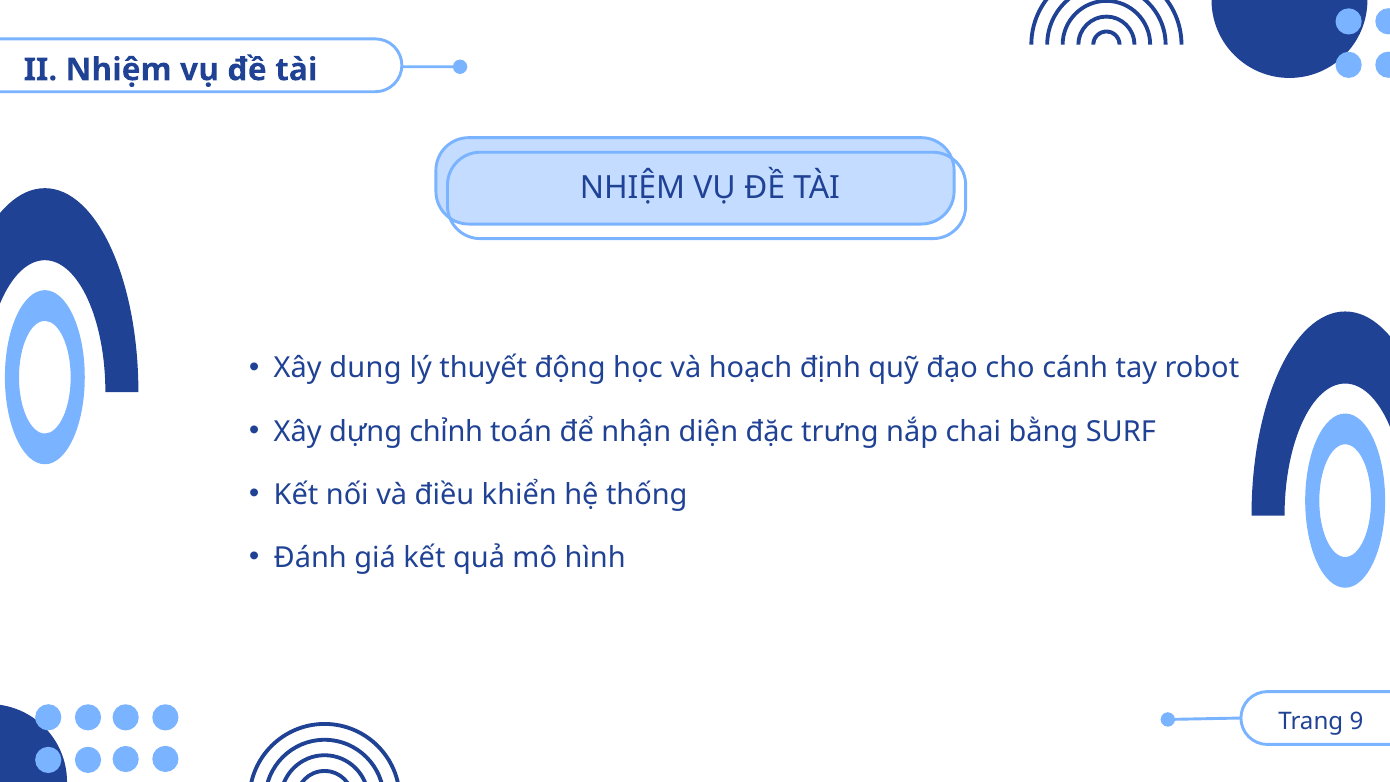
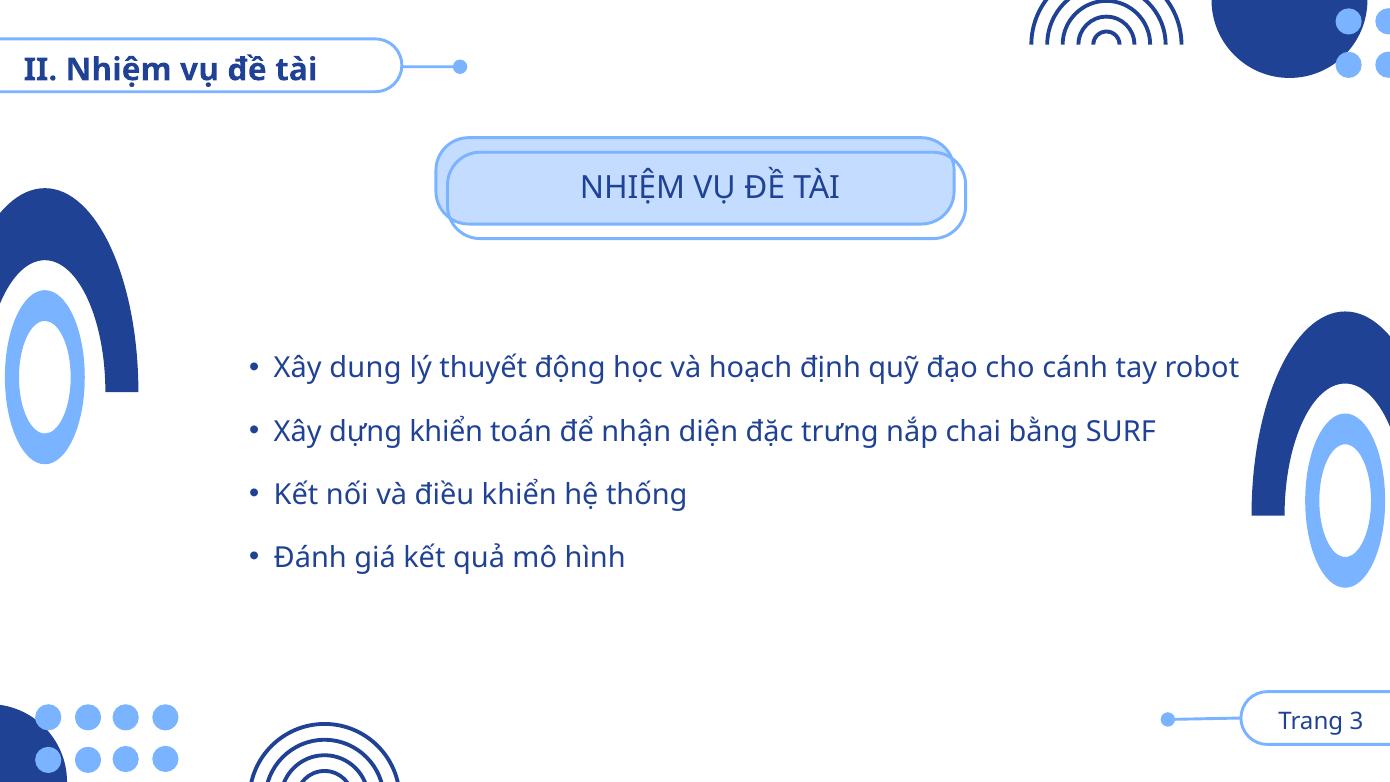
dựng chỉnh: chỉnh -> khiển (446, 431)
9: 9 -> 3 (1356, 721)
